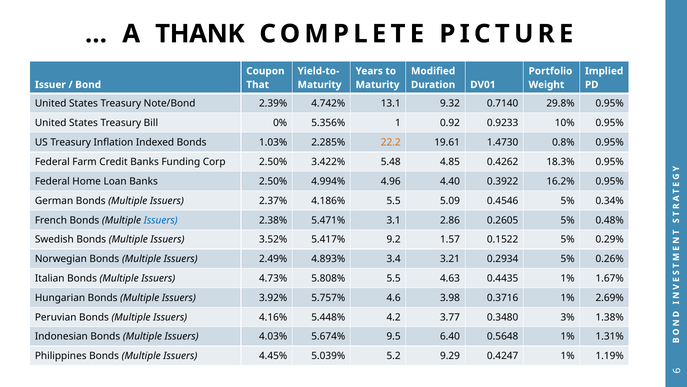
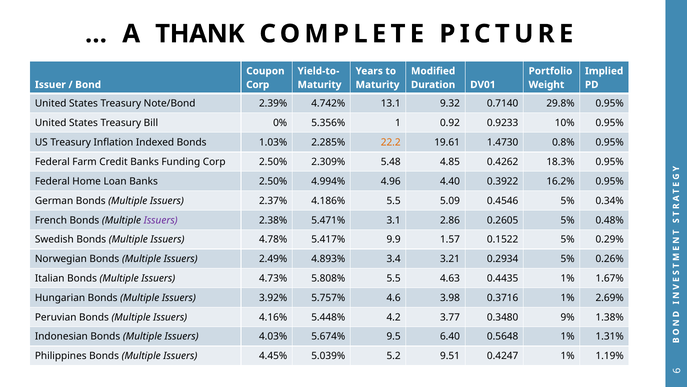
That: That -> Corp (258, 85)
3.422%: 3.422% -> 2.309% (328, 162)
Issuers colour: blue -> purple (161, 220)
3.52%: 3.52% -> 4.78% (273, 239)
9.2: 9.2 -> 9.9 (394, 239)
3%: 3% -> 9% (568, 317)
9.29: 9.29 -> 9.51 (450, 355)
